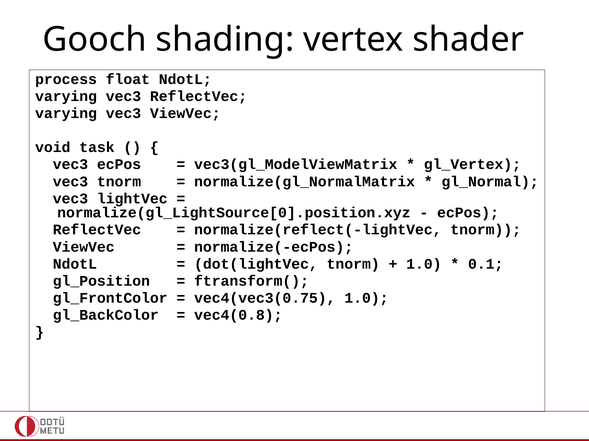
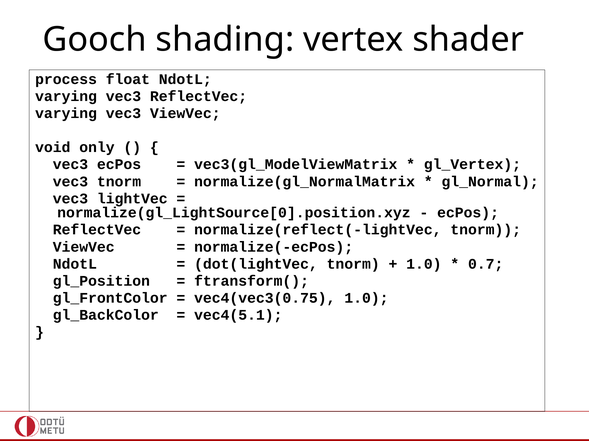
task: task -> only (97, 148)
0.1: 0.1 -> 0.7 (486, 264)
vec4(0.8: vec4(0.8 -> vec4(5.1 (238, 316)
